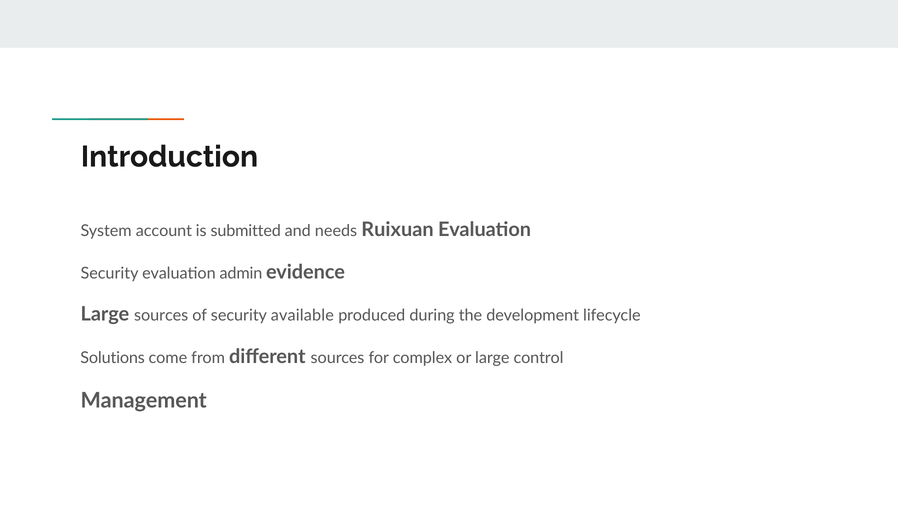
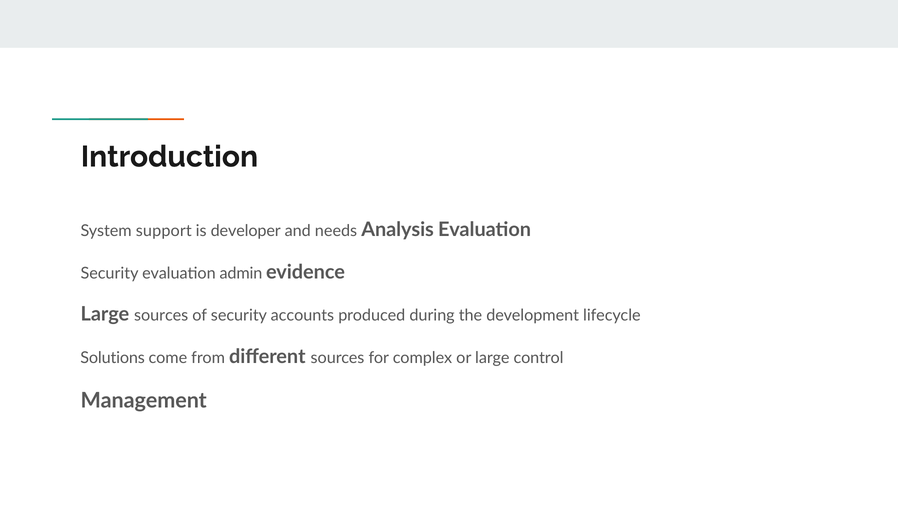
account: account -> support (164, 231)
submitted: submitted -> developer (246, 231)
Ruixuan: Ruixuan -> Analysis (398, 230)
available: available -> accounts (302, 316)
